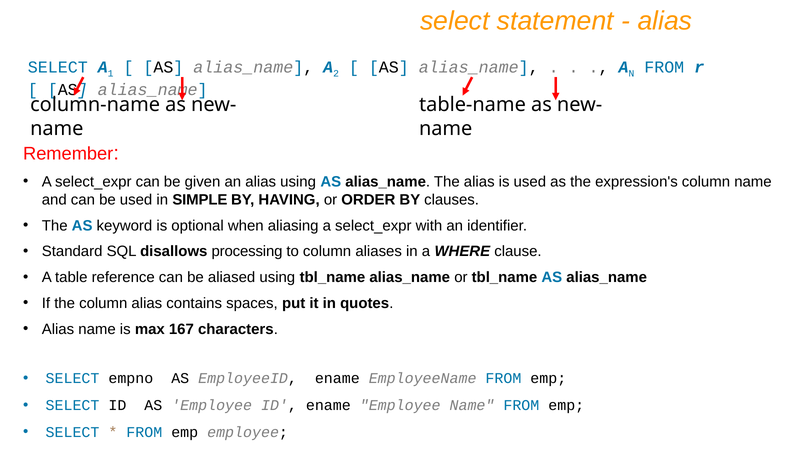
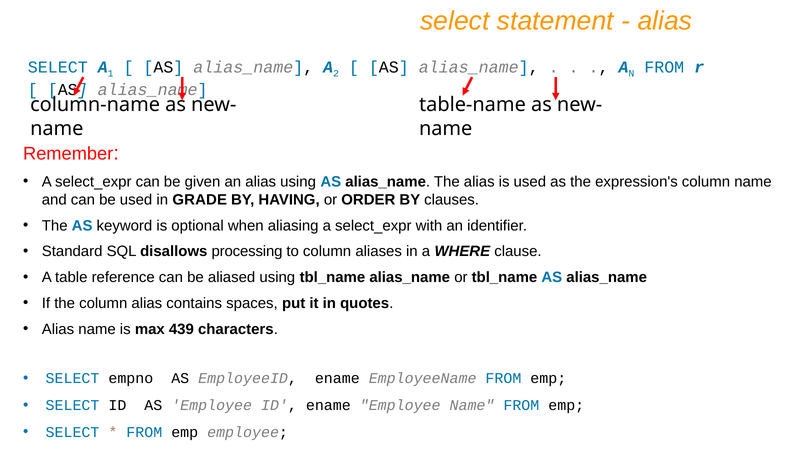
SIMPLE: SIMPLE -> GRADE (200, 200)
167: 167 -> 439 (181, 329)
